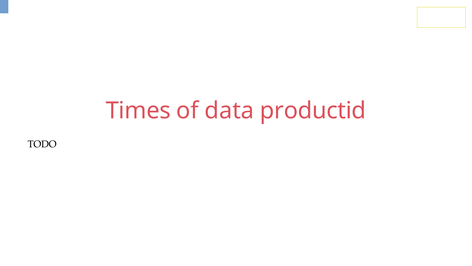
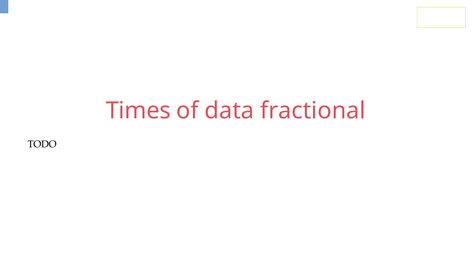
productid: productid -> fractional (313, 111)
